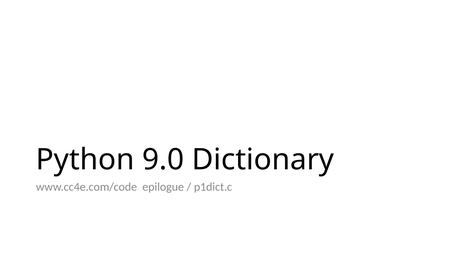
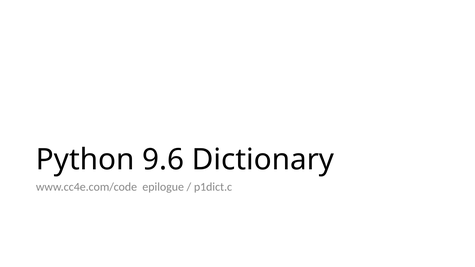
9.0: 9.0 -> 9.6 (163, 160)
